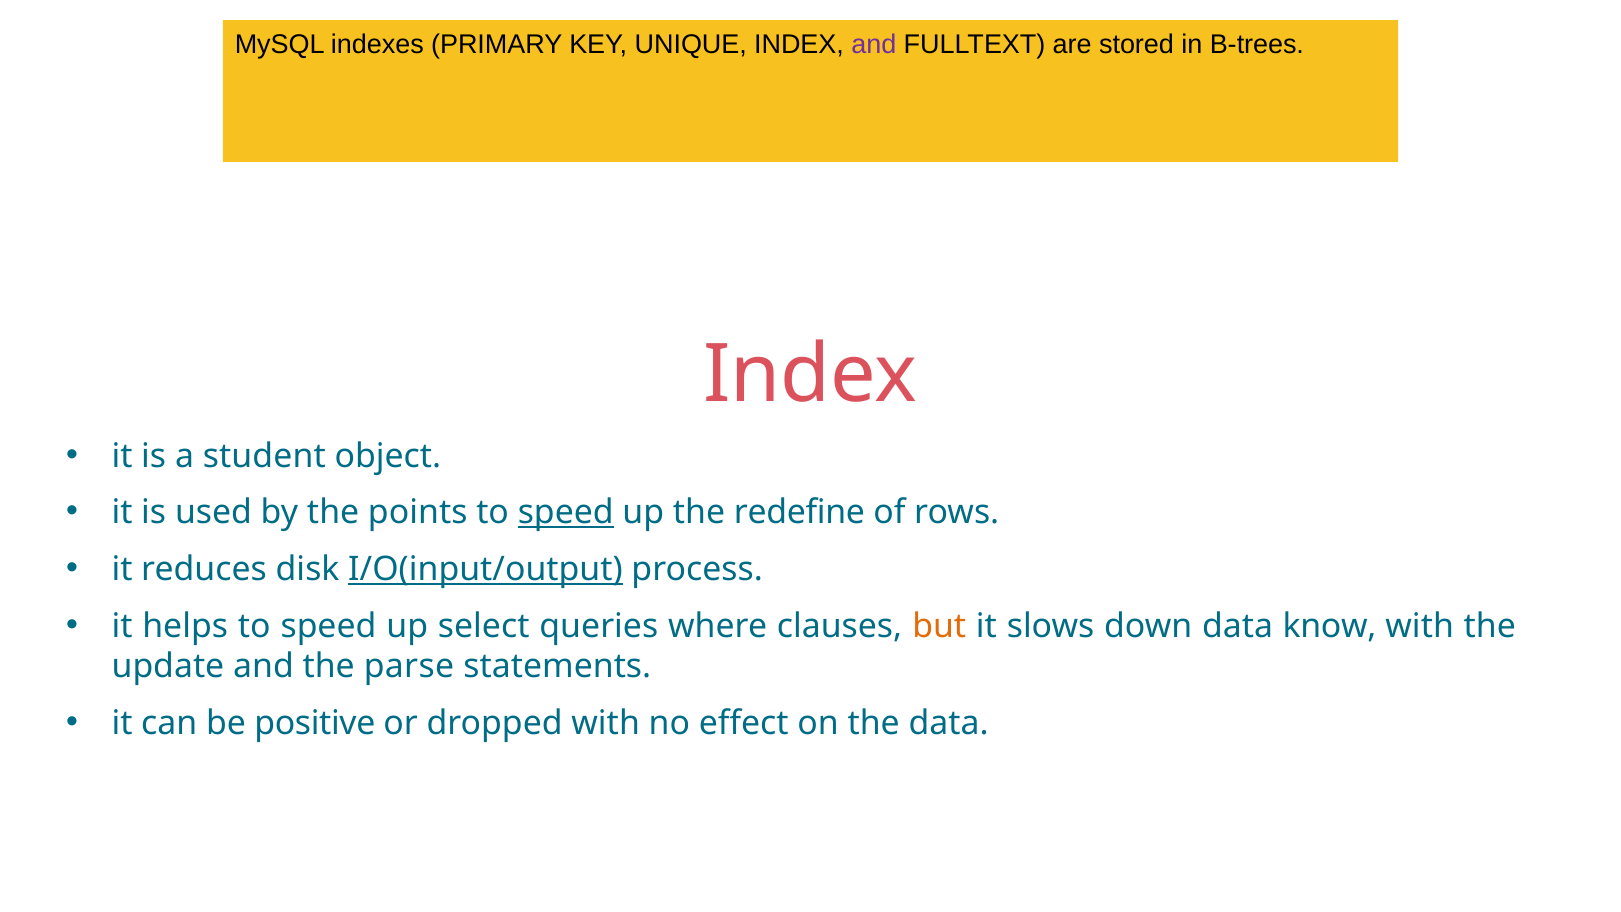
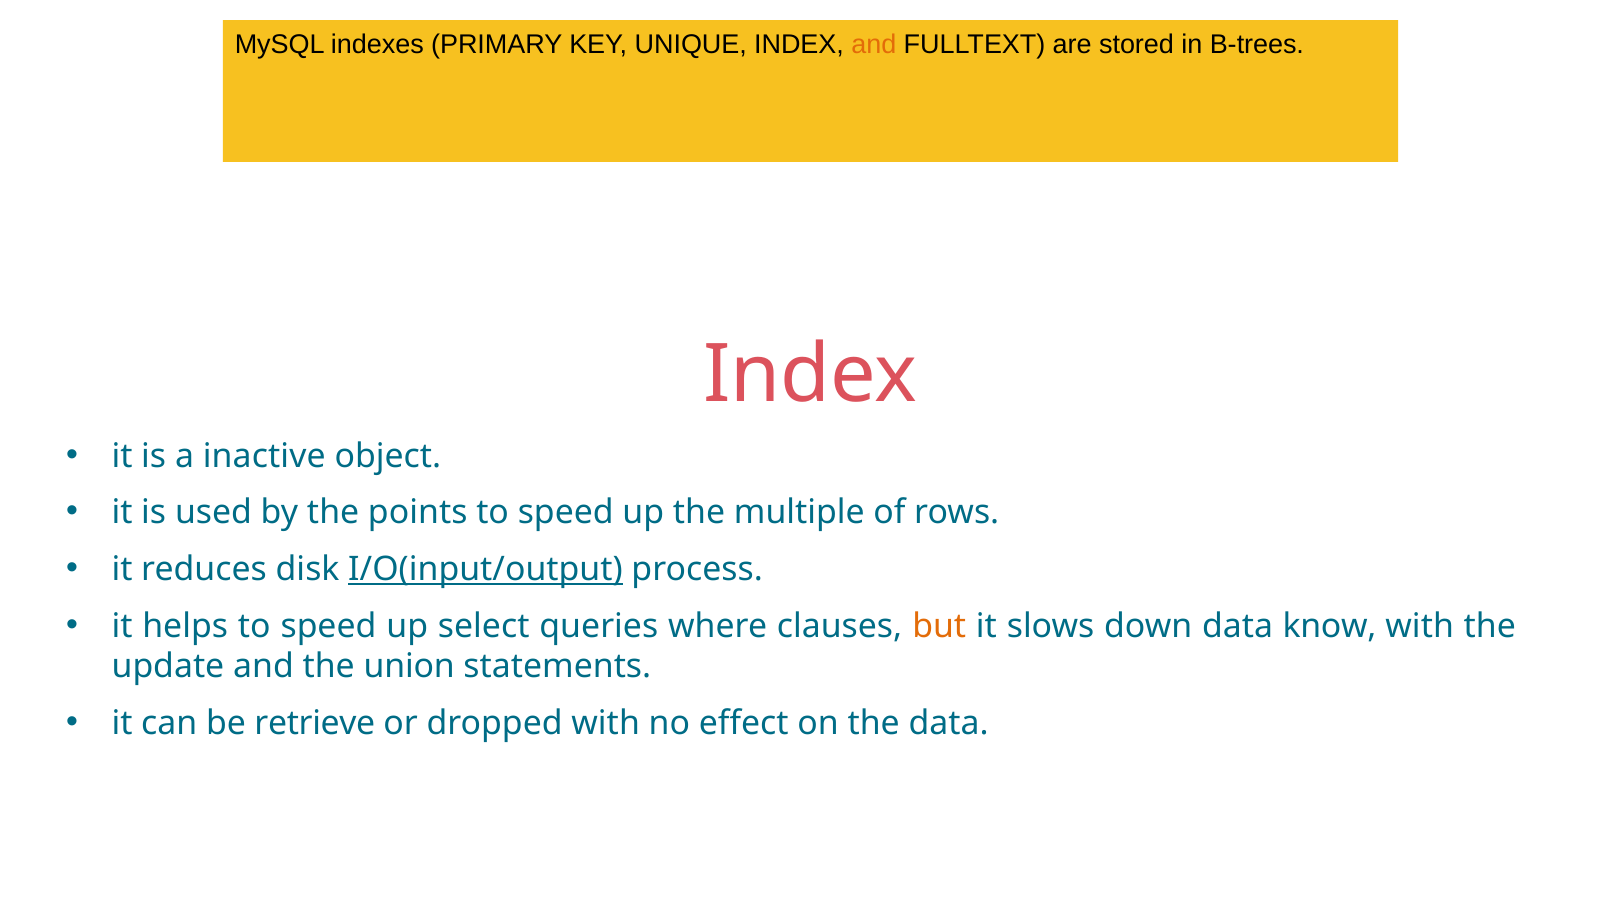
and colour: purple -> orange (874, 44)
student: student -> inactive (264, 456)
speed underline: present -> none (566, 512)
redefine: redefine -> multiple (799, 512)
parse: parse -> union (409, 666)
positive: positive -> retrieve (315, 723)
